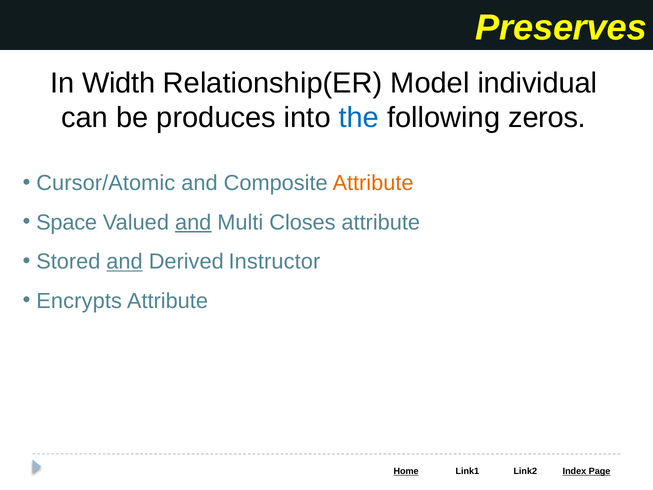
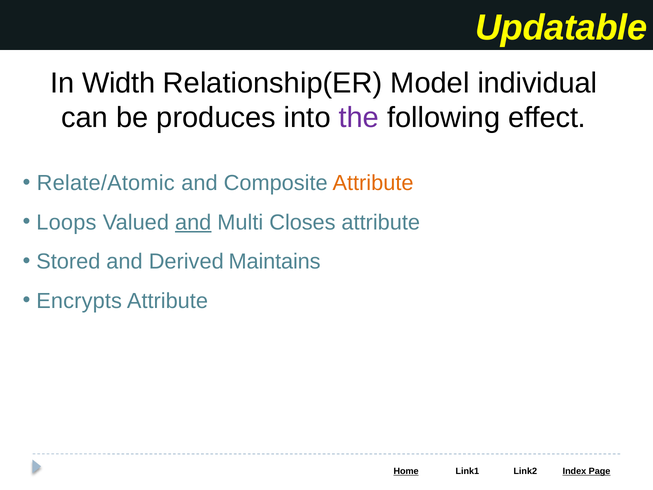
Preserves: Preserves -> Updatable (561, 28)
the colour: blue -> purple (359, 118)
zeros: zeros -> effect (547, 118)
Cursor/Atomic: Cursor/Atomic -> Relate/Atomic (106, 183)
Space: Space -> Loops (66, 222)
and underline: present -> none (125, 262)
Instructor: Instructor -> Maintains (275, 262)
